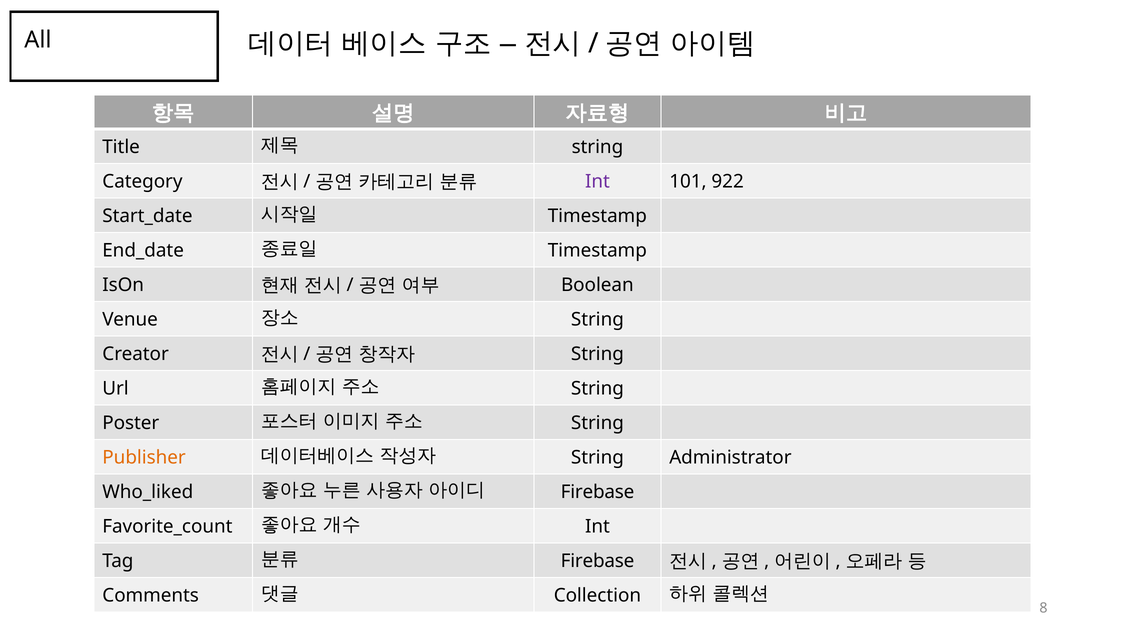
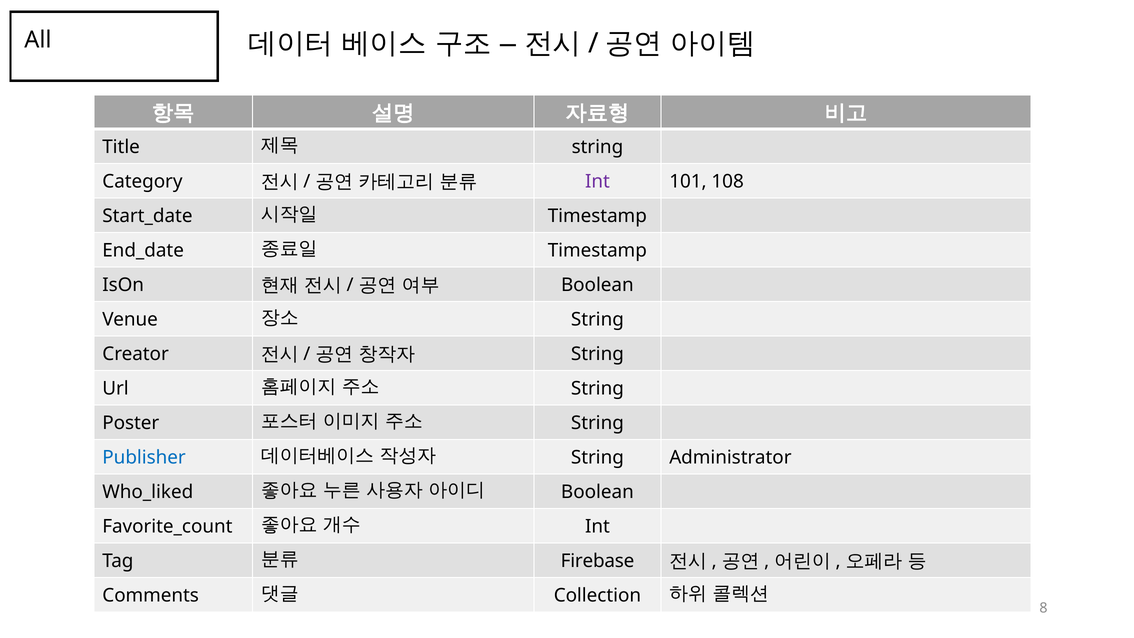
922: 922 -> 108 (728, 182)
Publisher colour: orange -> blue (144, 458)
Firebase: Firebase -> Boolean (597, 492)
